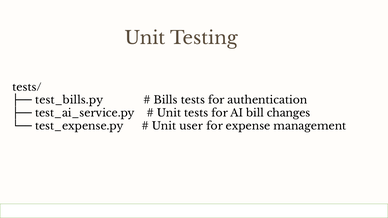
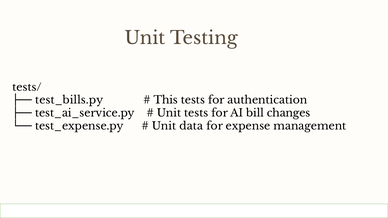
Bills: Bills -> This (166, 100)
user: user -> data (191, 126)
